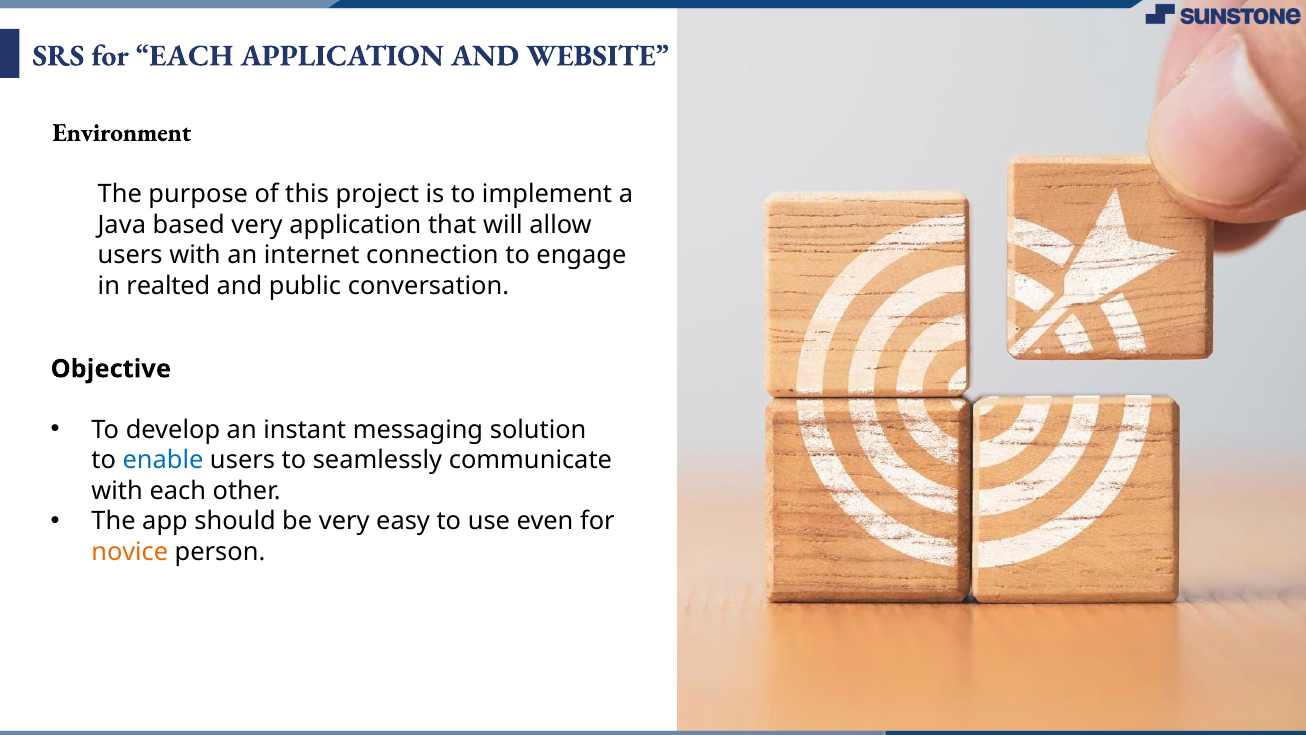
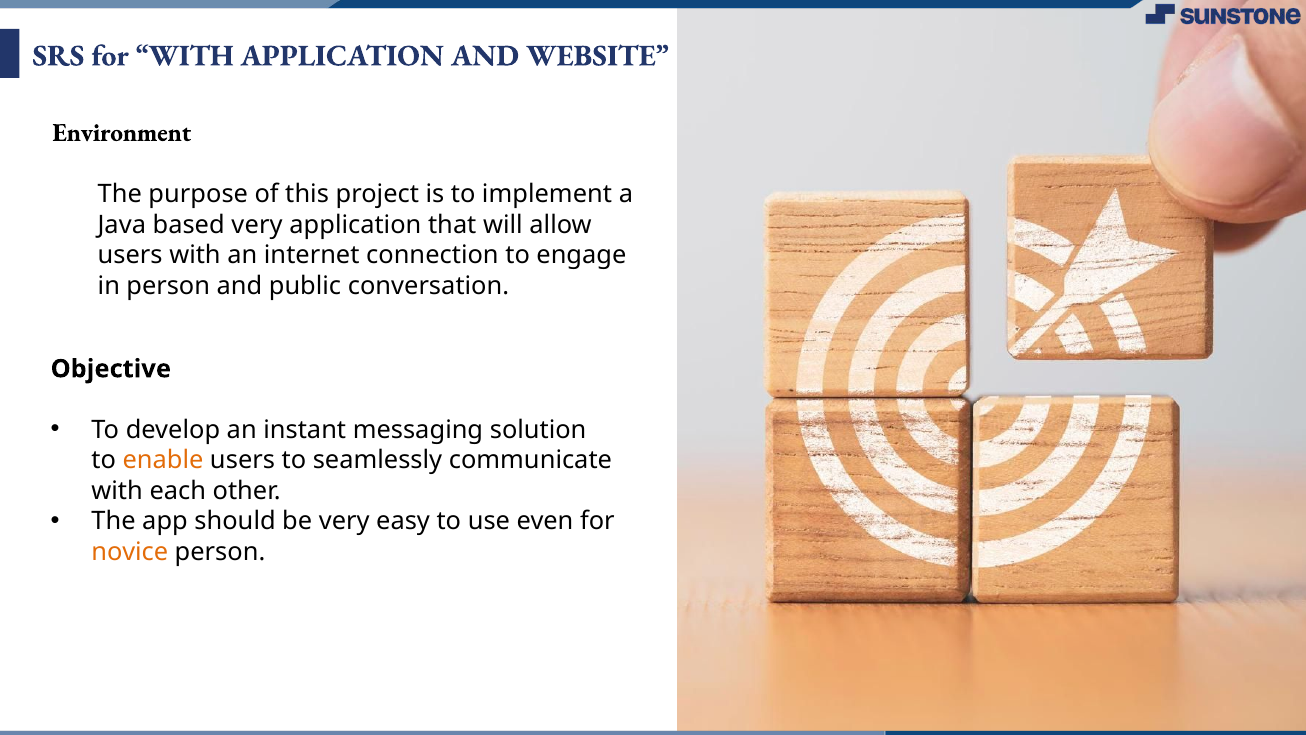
for EACH: EACH -> WITH (185, 55)
in realted: realted -> person (168, 286)
enable colour: blue -> orange (163, 460)
